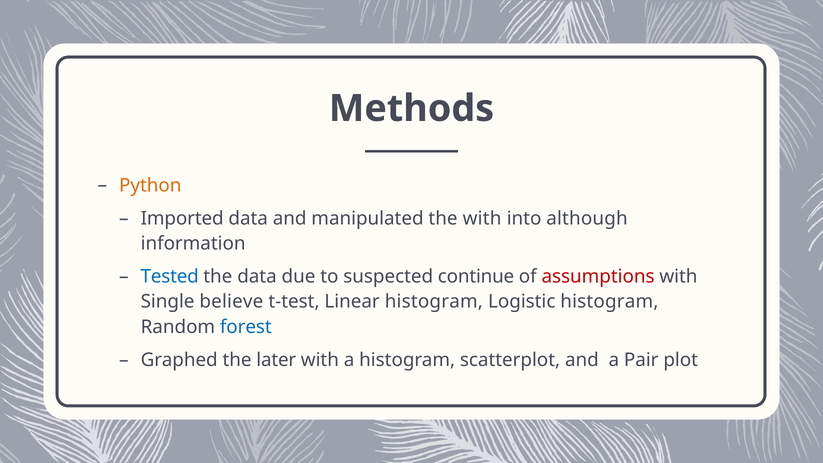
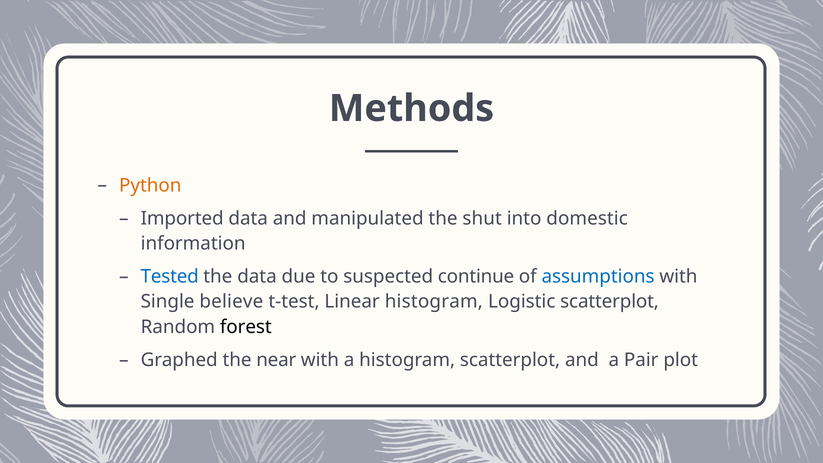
the with: with -> shut (482, 218)
although: although -> domestic (587, 218)
assumptions colour: red -> blue (598, 277)
Logistic histogram: histogram -> scatterplot (610, 302)
forest colour: blue -> black (246, 327)
later: later -> near (276, 360)
